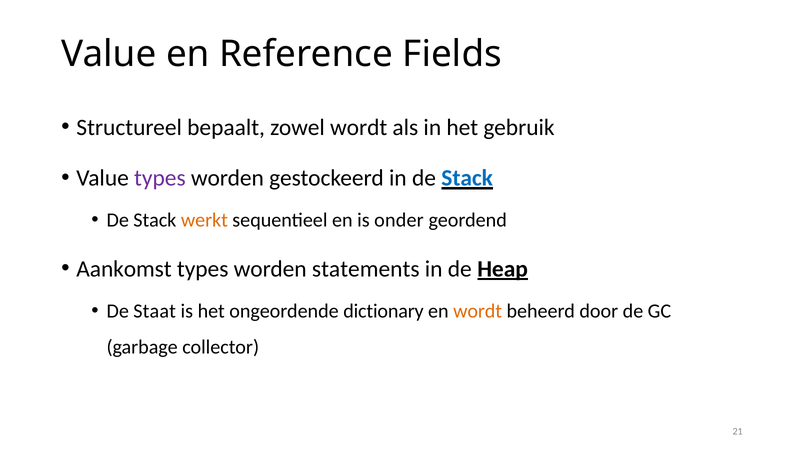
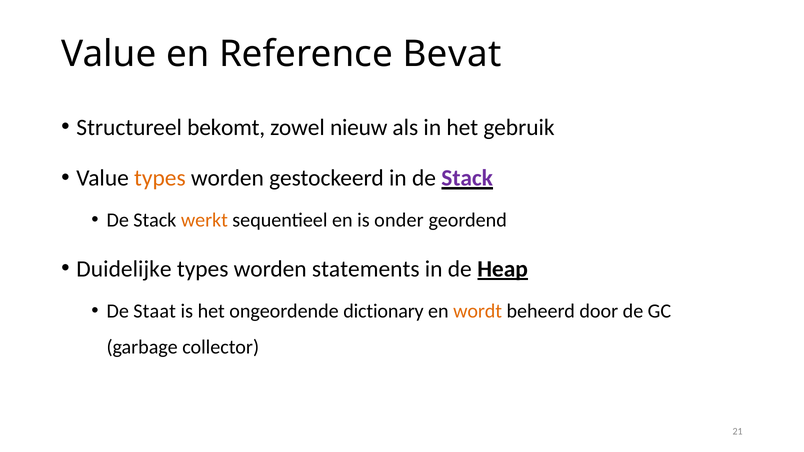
Fields: Fields -> Bevat (452, 54)
bepaalt: bepaalt -> bekomt (226, 128)
zowel wordt: wordt -> nieuw (359, 128)
types colour: purple -> orange (160, 178)
Stack colour: blue -> purple (467, 178)
Aankomst: Aankomst -> Duidelijke (124, 269)
